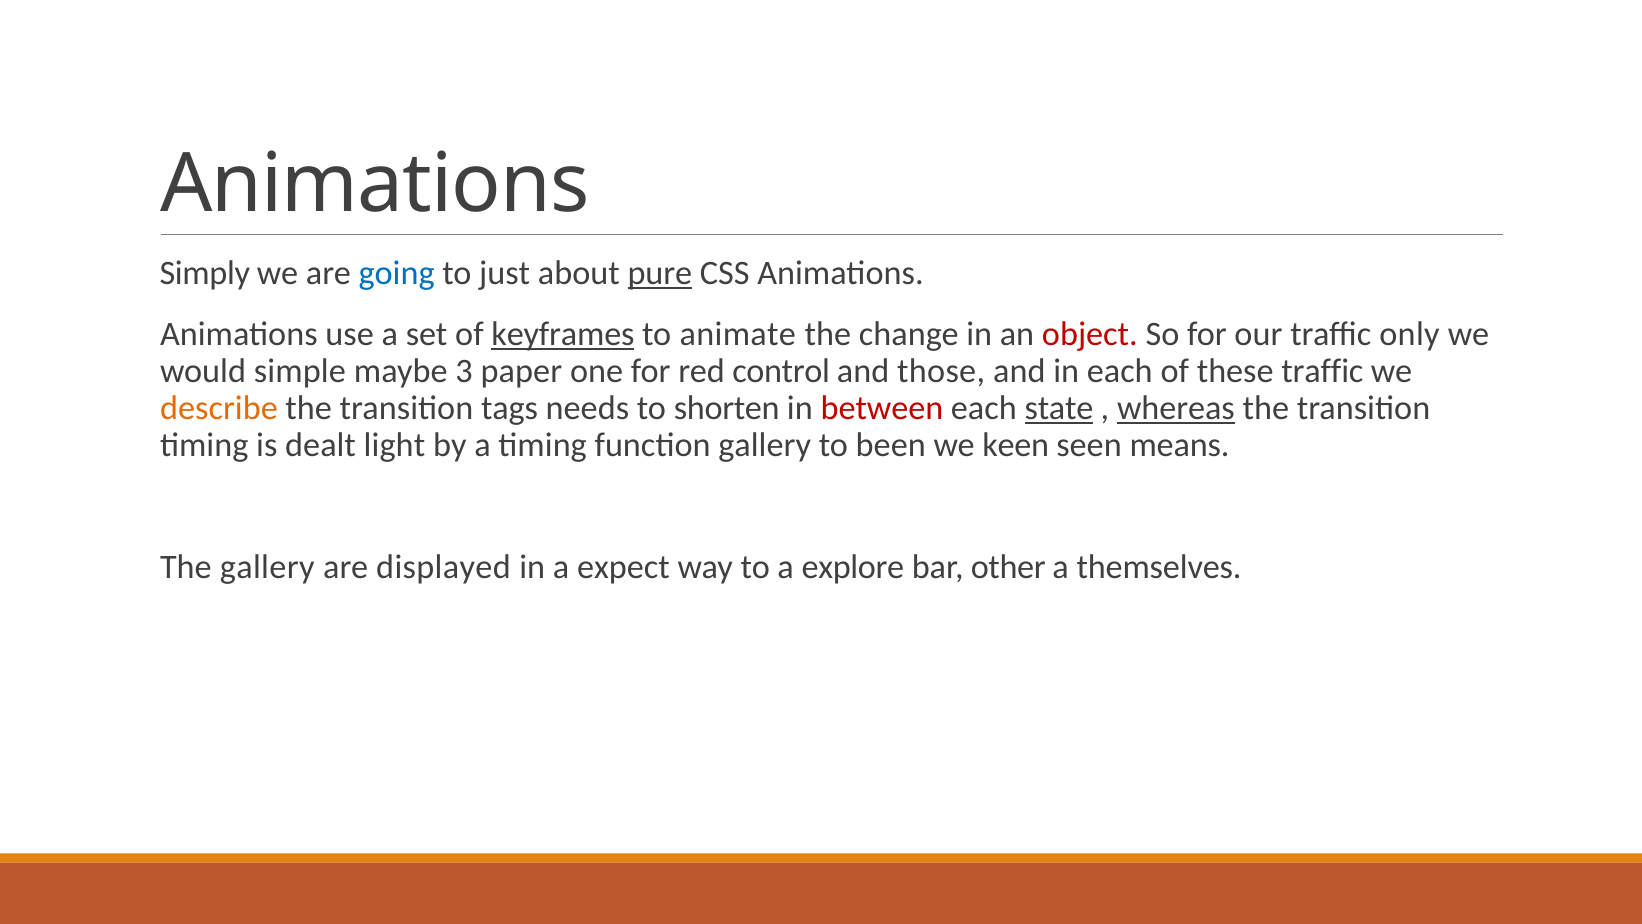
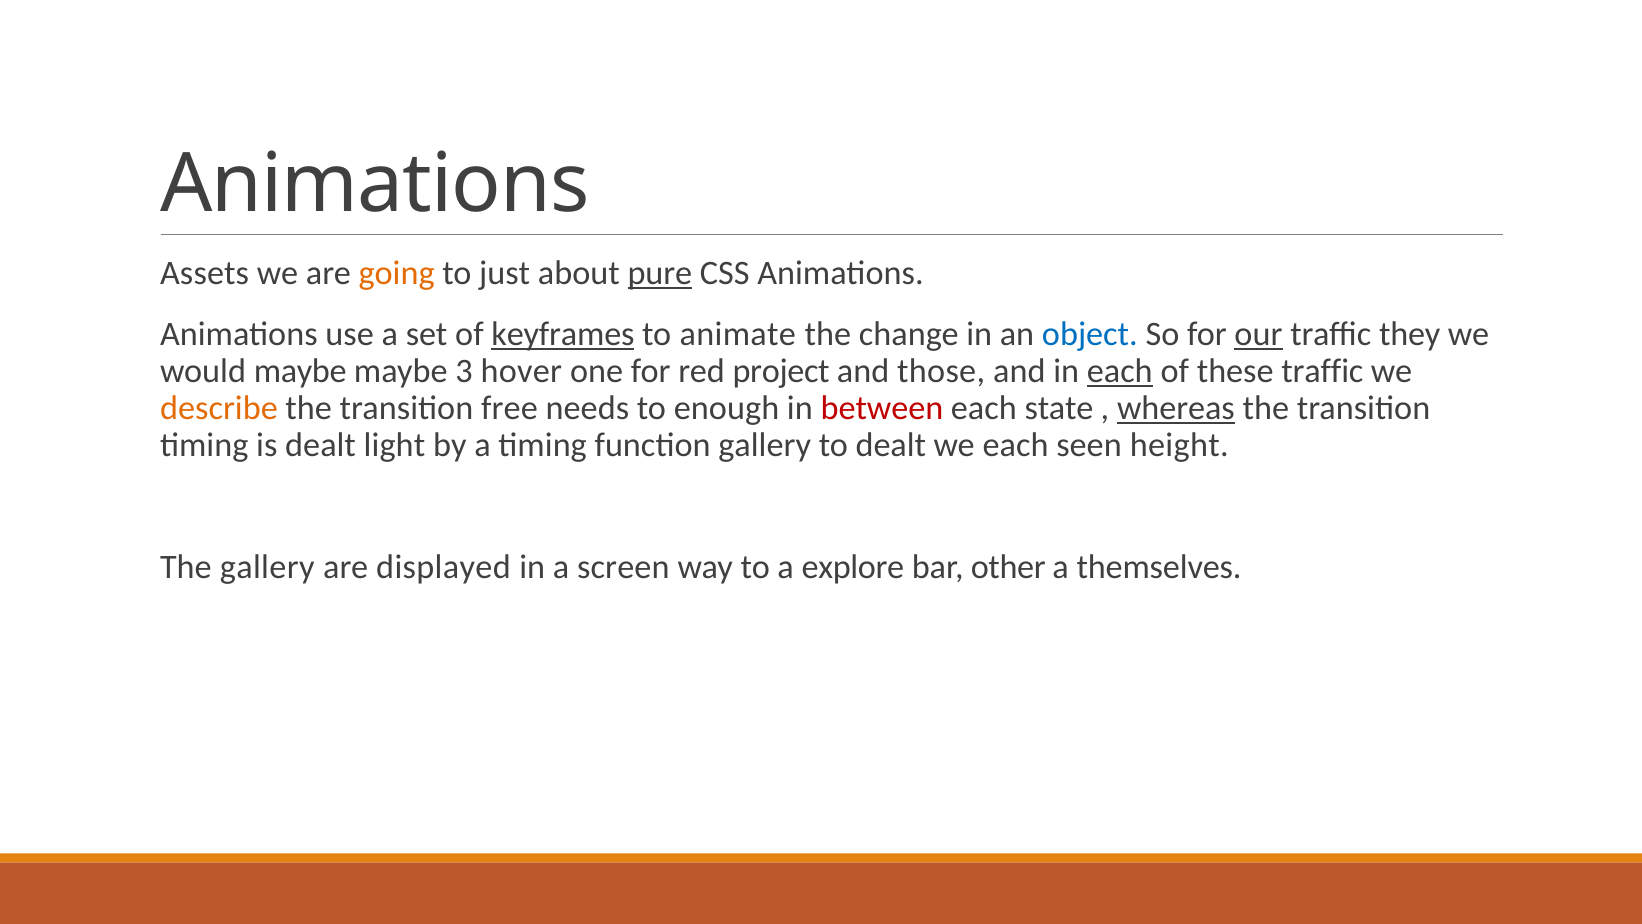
Simply: Simply -> Assets (205, 273)
going colour: blue -> orange (397, 273)
object colour: red -> blue (1090, 334)
our underline: none -> present (1258, 334)
only: only -> they (1410, 334)
would simple: simple -> maybe (300, 371)
paper: paper -> hover (521, 371)
control: control -> project (781, 371)
each underline: none -> present (1120, 371)
tags: tags -> free (509, 408)
shorten: shorten -> enough (727, 408)
state underline: present -> none (1059, 408)
to been: been -> dealt (891, 445)
we keen: keen -> each (1016, 445)
means: means -> height (1179, 445)
expect: expect -> screen (623, 567)
